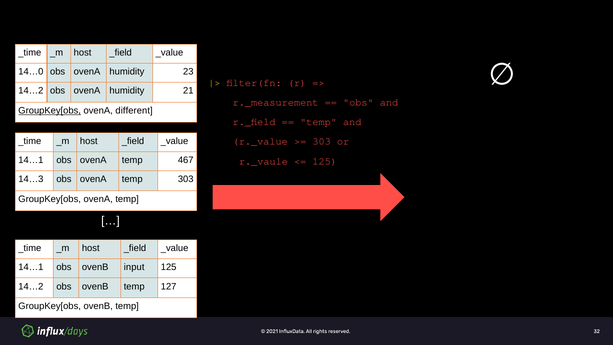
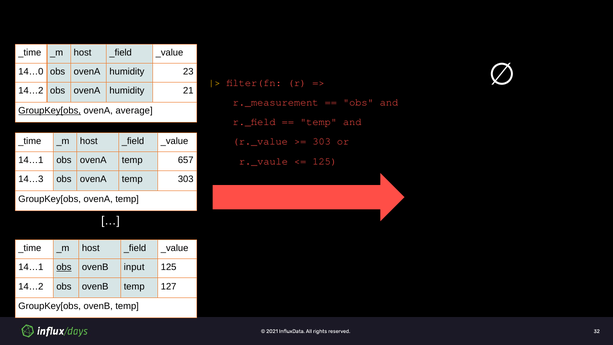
different: different -> average (134, 111)
467: 467 -> 657 (186, 160)
obs underline: none -> present (64, 267)
